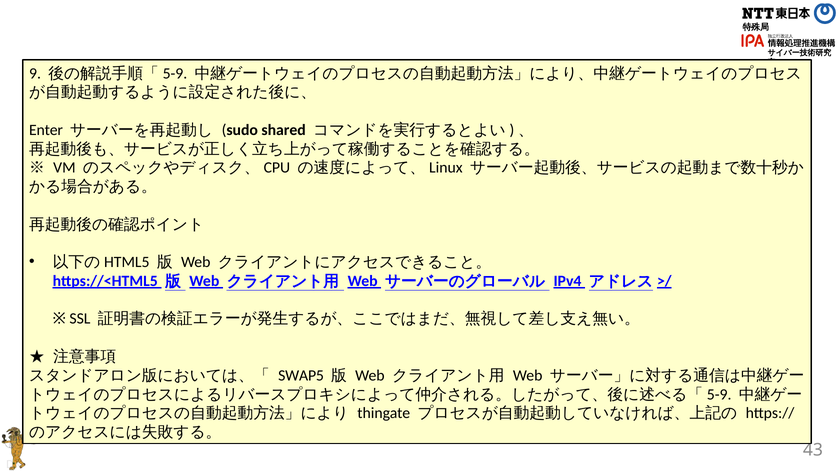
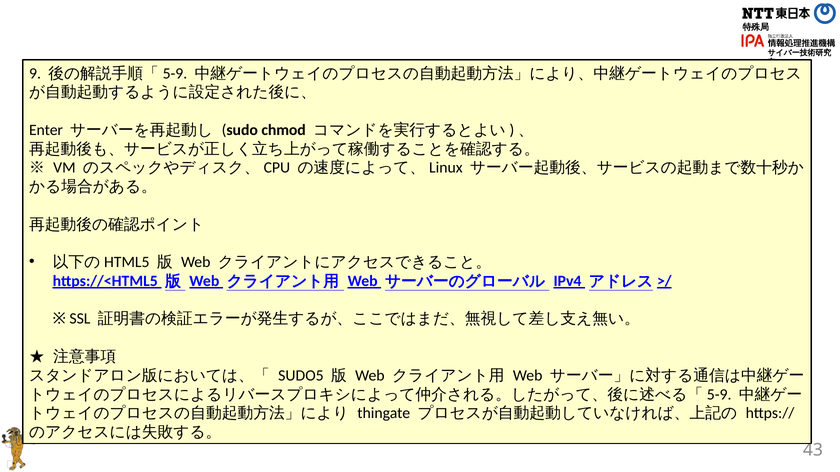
shared: shared -> chmod (284, 130)
SWAP5: SWAP5 -> SUDO5 (301, 376)
